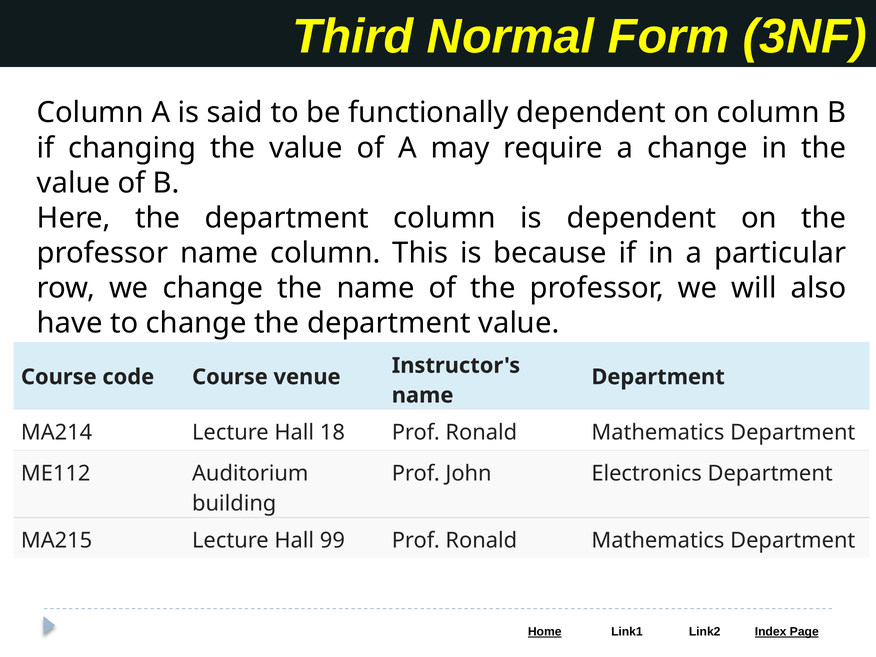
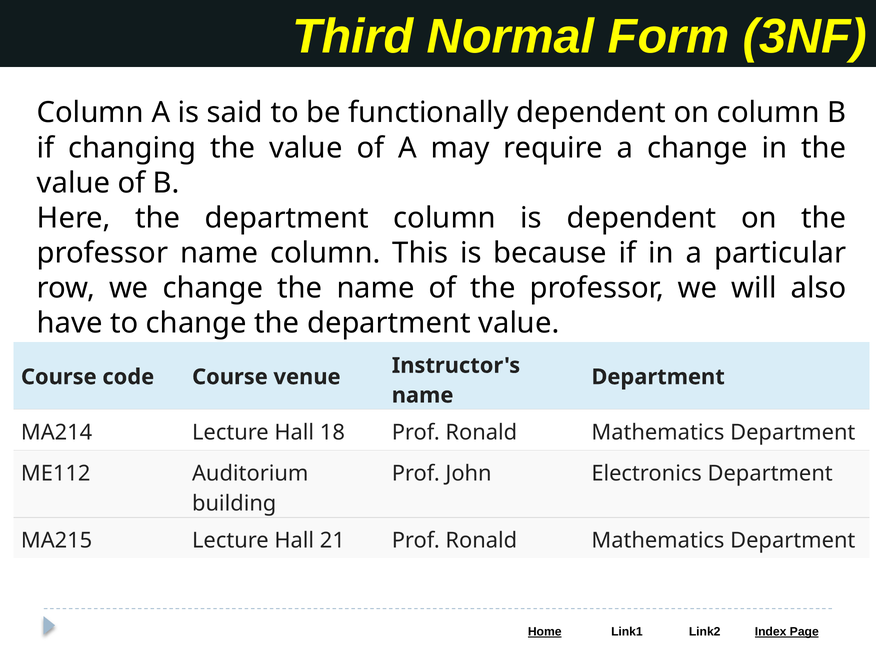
99: 99 -> 21 (332, 541)
